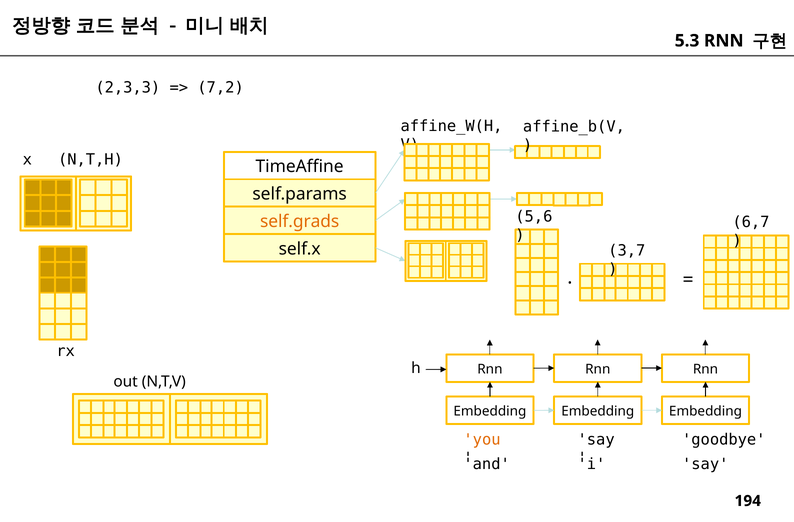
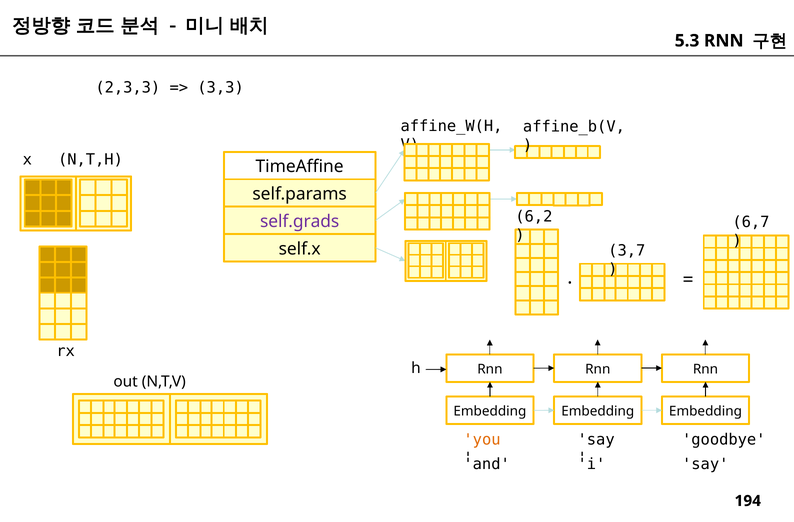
7,2: 7,2 -> 3,3 (221, 87)
5,6: 5,6 -> 6,2 (534, 216)
self.grads colour: orange -> purple (300, 221)
